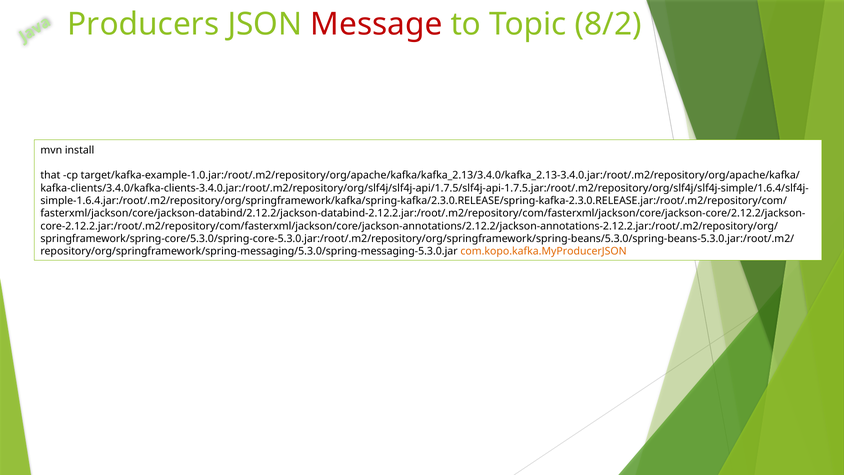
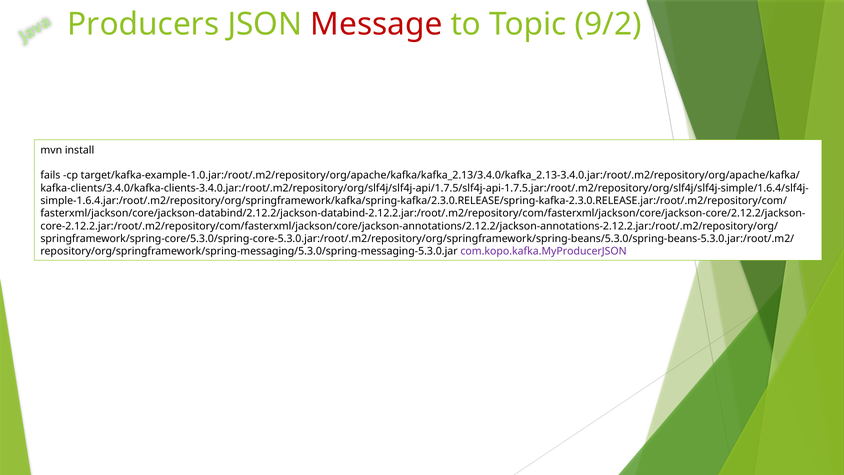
8/2: 8/2 -> 9/2 (608, 24)
that: that -> fails (50, 175)
com.kopo.kafka.MyProducerJSON colour: orange -> purple (544, 251)
